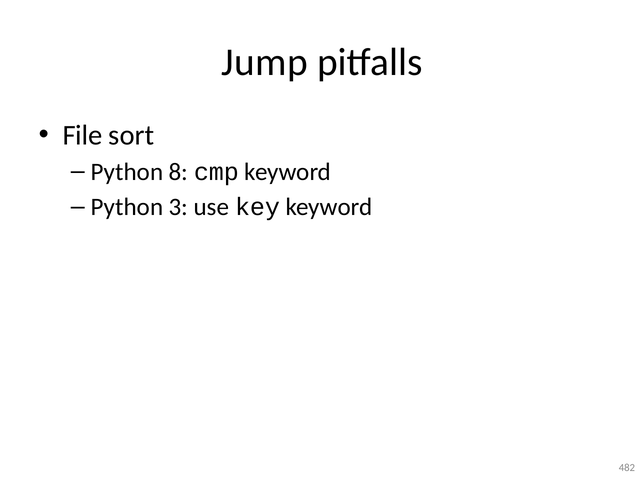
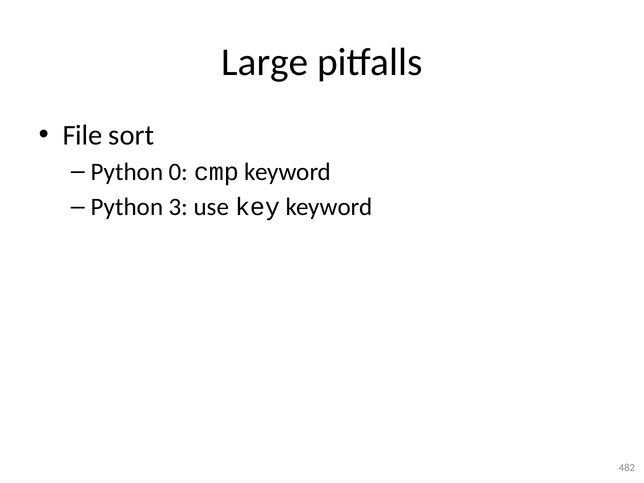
Jump: Jump -> Large (265, 62)
8: 8 -> 0 (178, 172)
